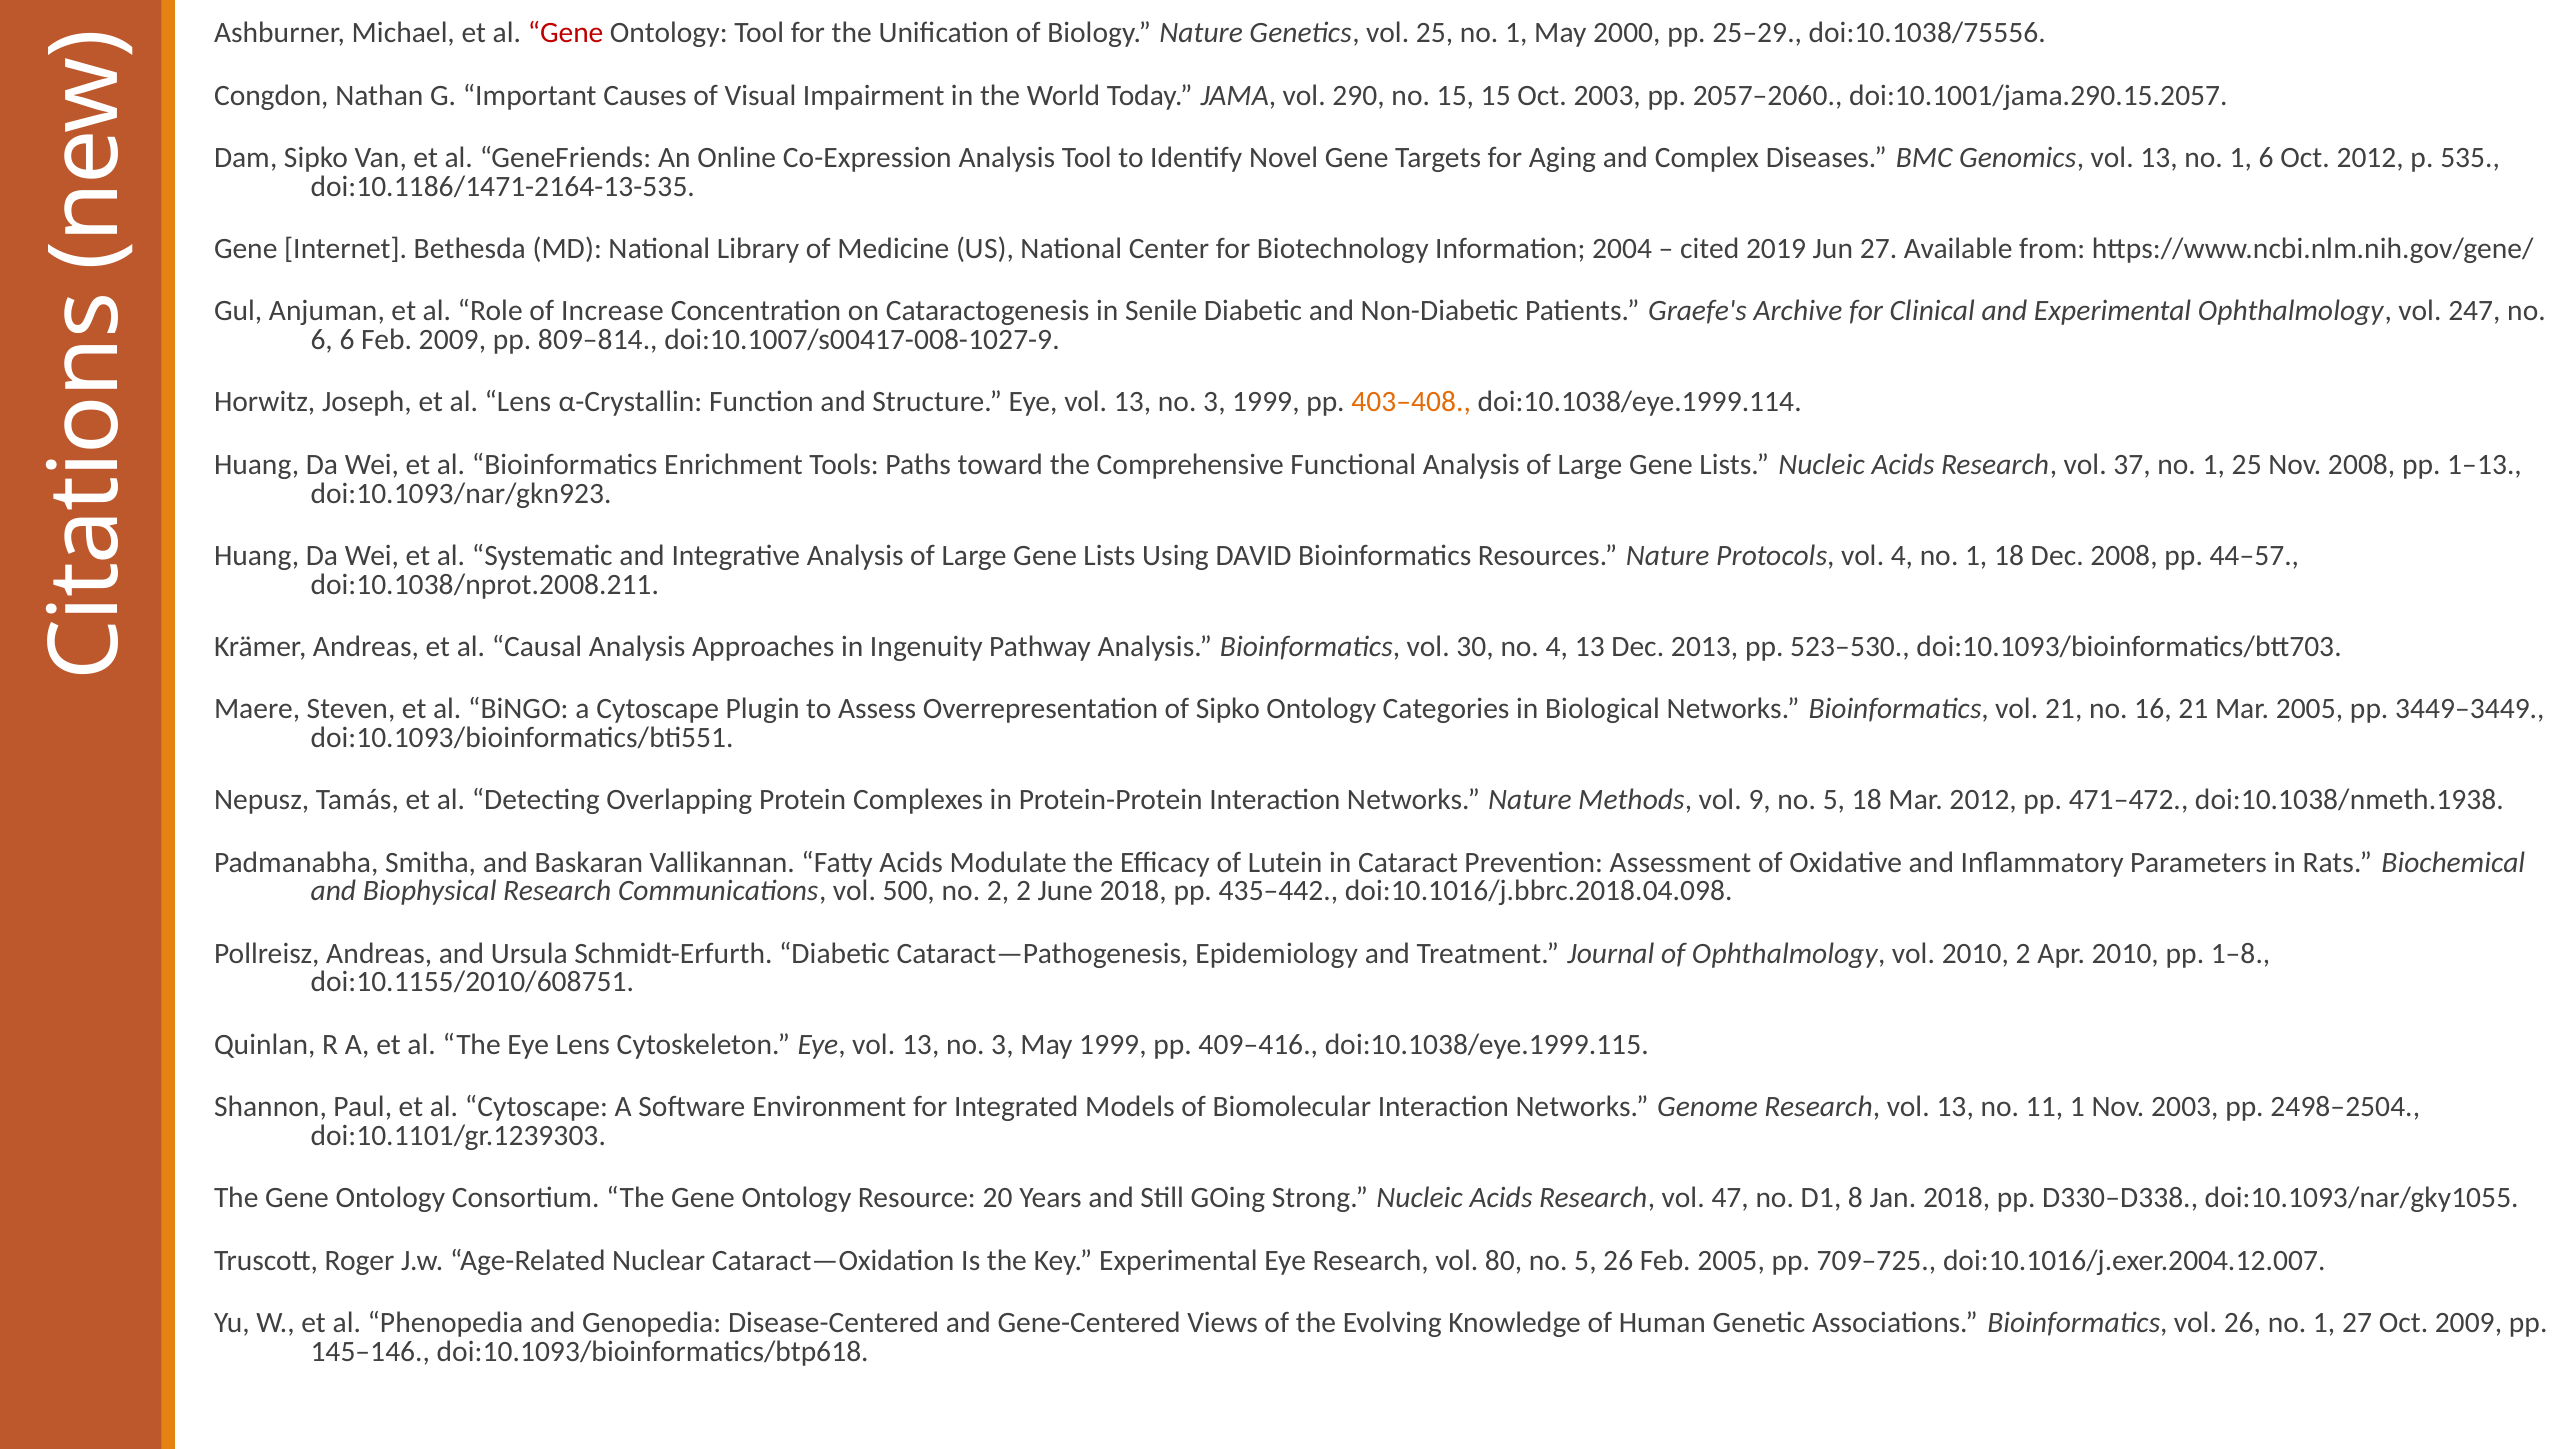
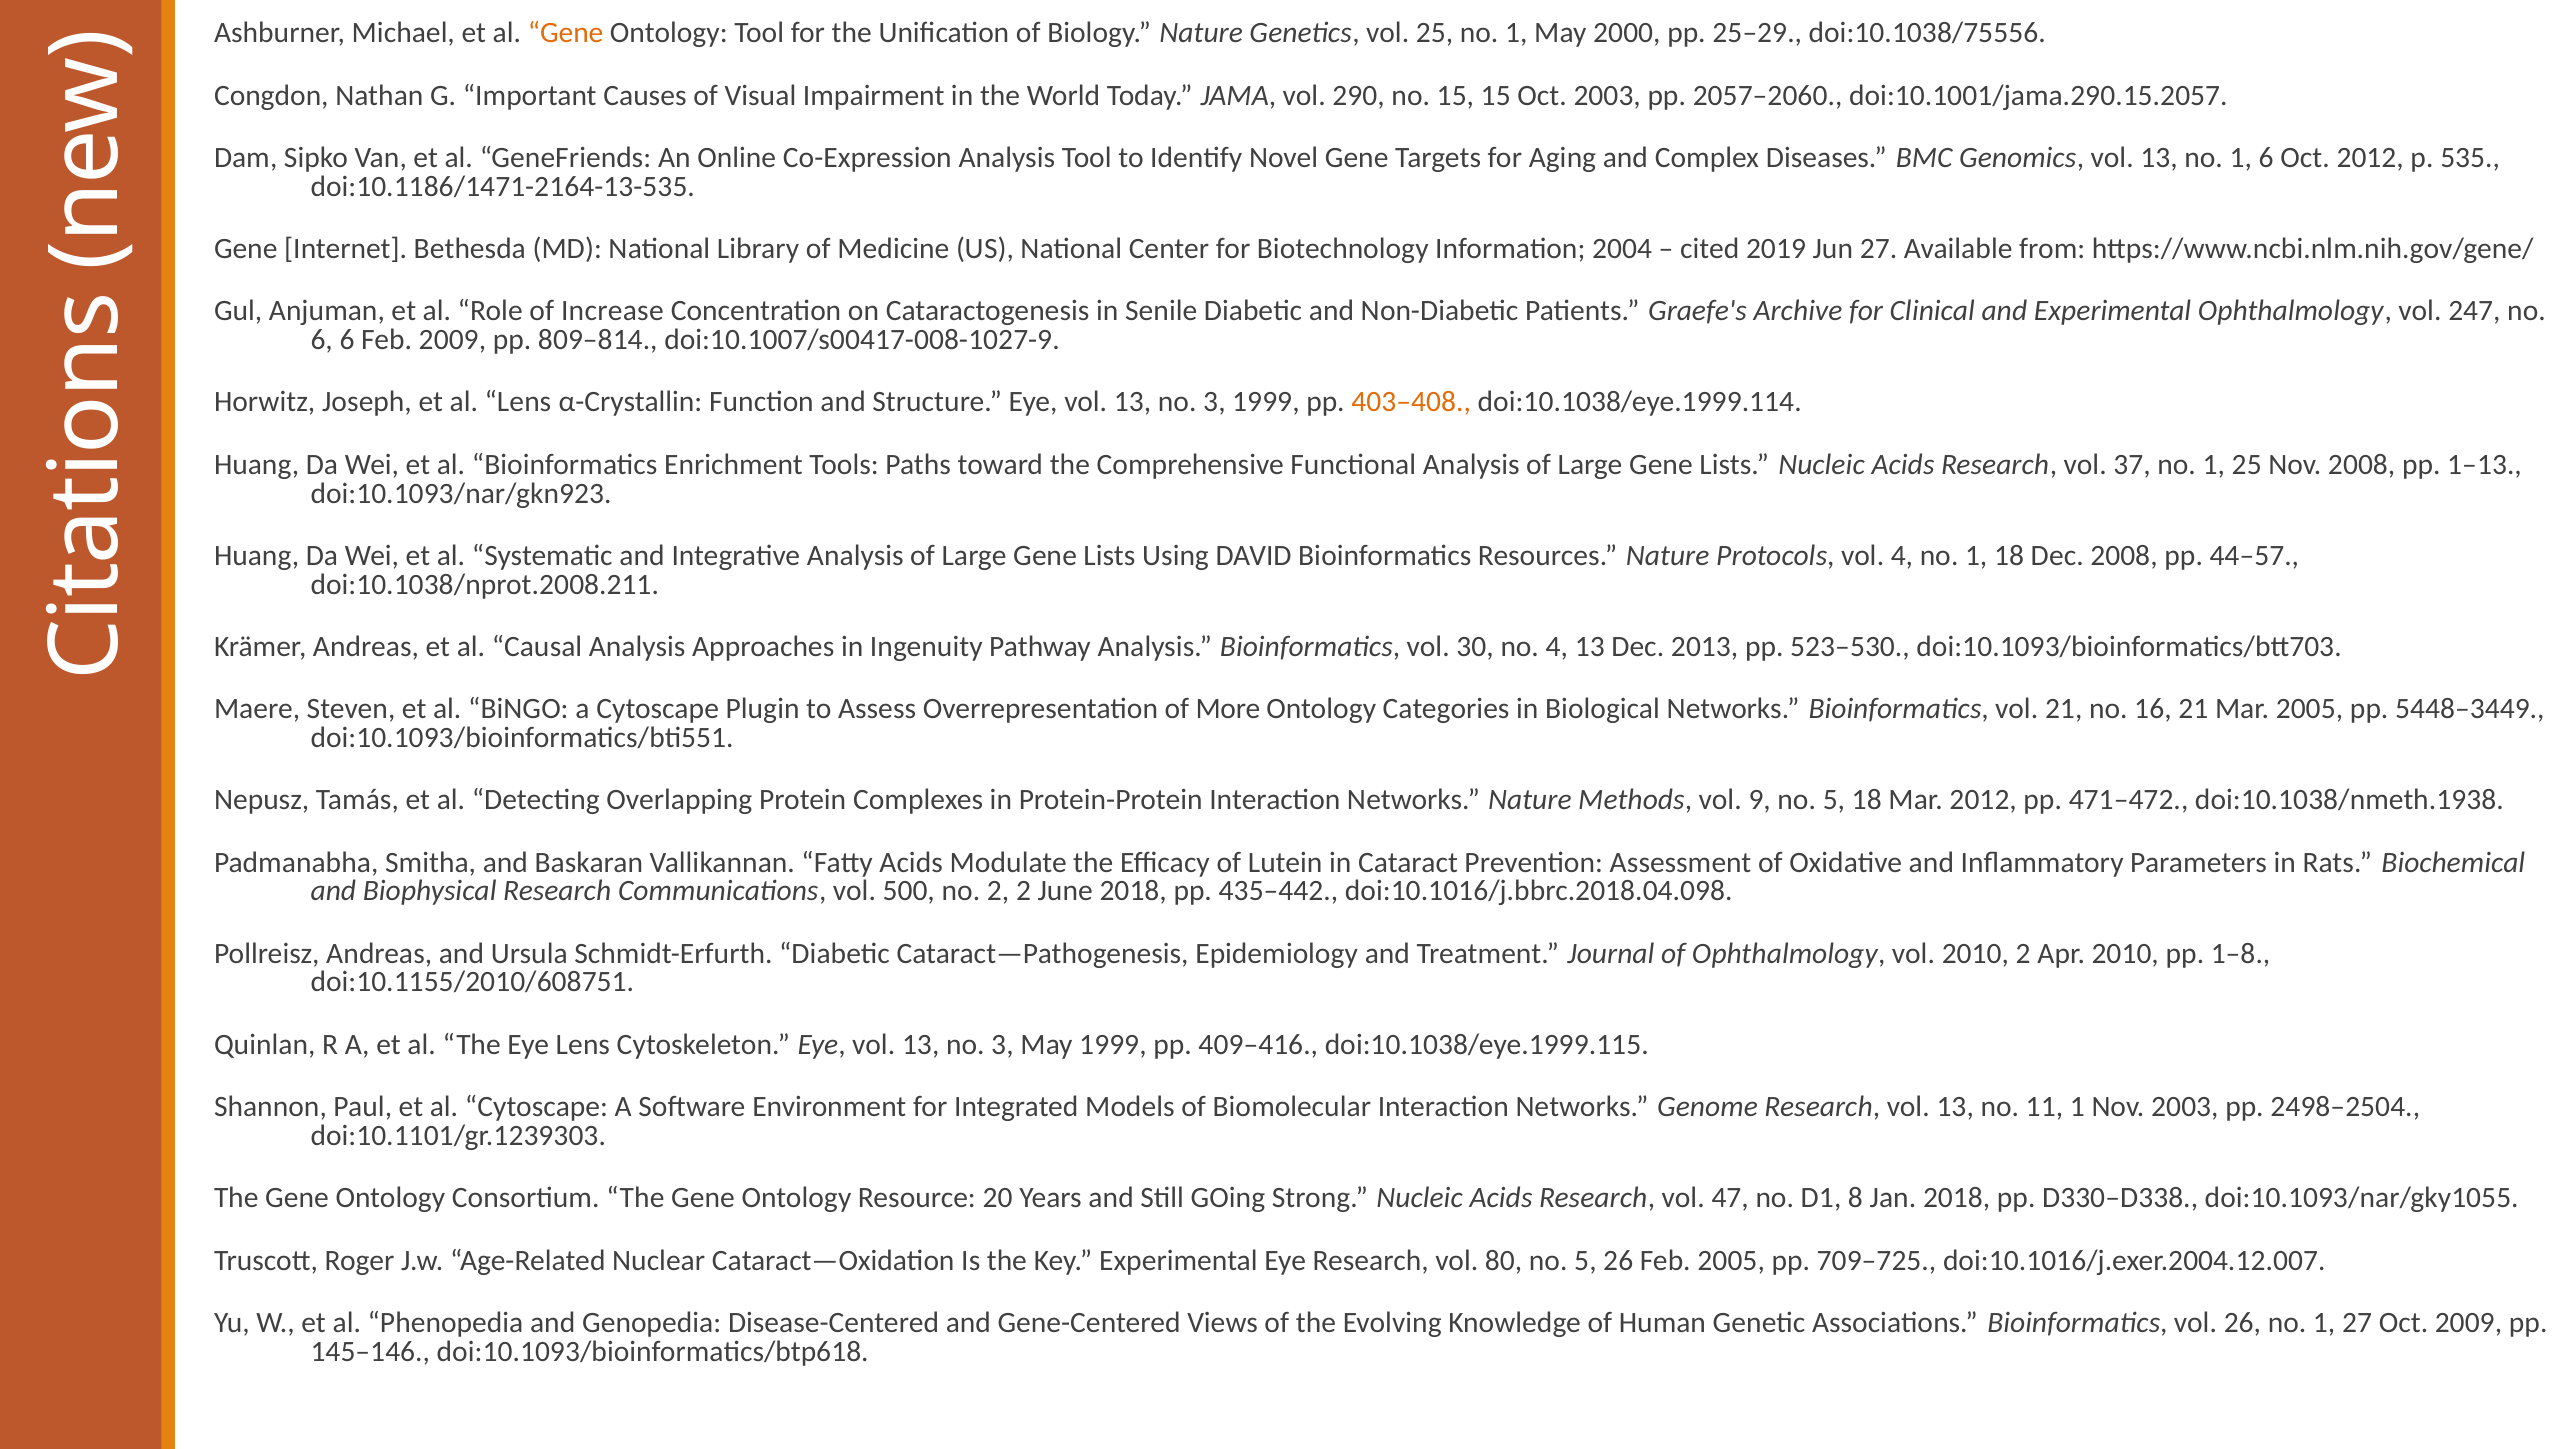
Gene colour: red -> orange (566, 33)
of Sipko: Sipko -> More (1228, 709)
3449–3449: 3449–3449 -> 5448–3449 (2470, 709)
